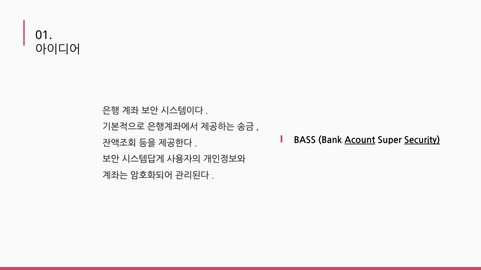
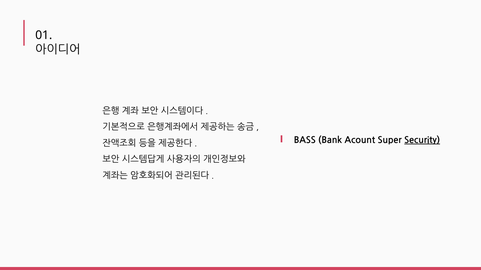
Acount underline: present -> none (360, 140)
